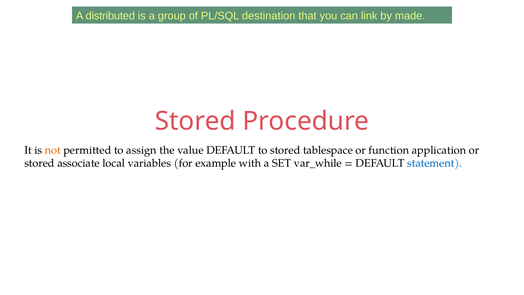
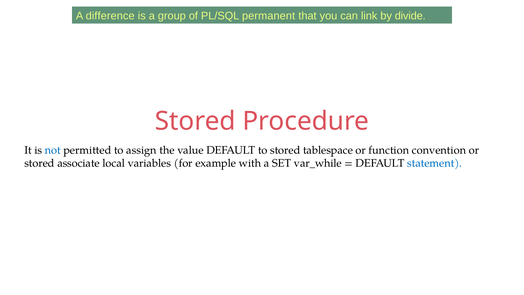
distributed: distributed -> difference (110, 16)
destination: destination -> permanent (269, 16)
made: made -> divide (410, 16)
not colour: orange -> blue (53, 150)
application: application -> convention (439, 150)
